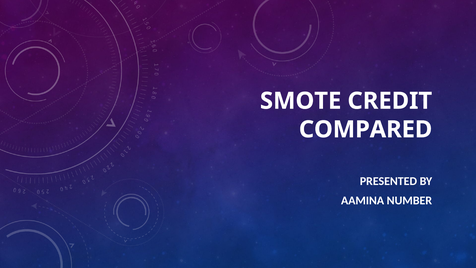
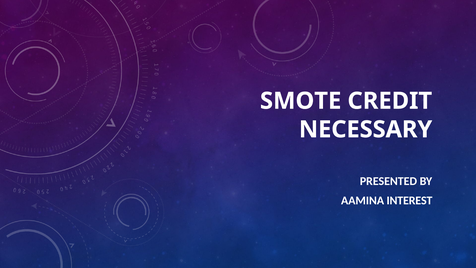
COMPARED: COMPARED -> NECESSARY (366, 129)
NUMBER: NUMBER -> INTEREST (409, 200)
